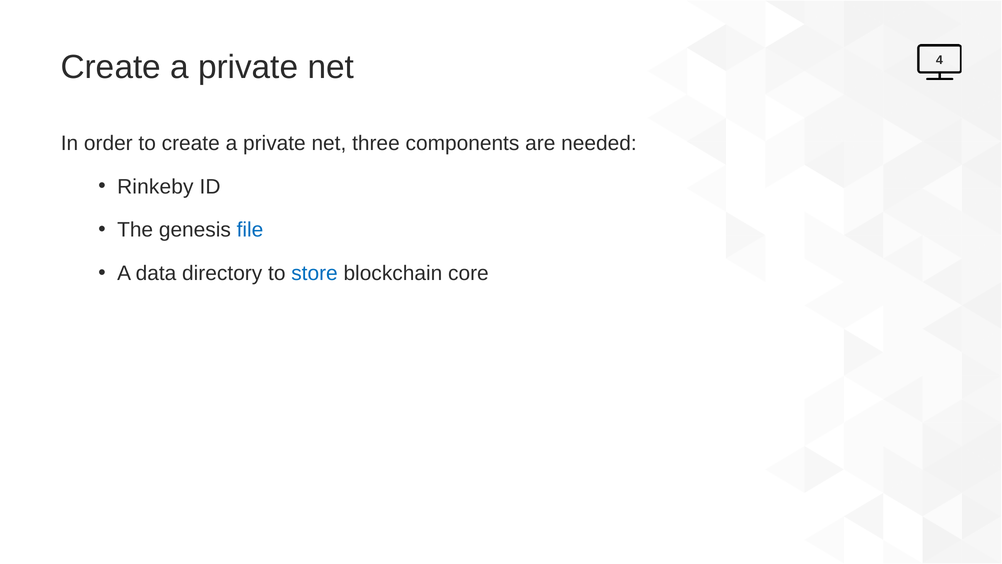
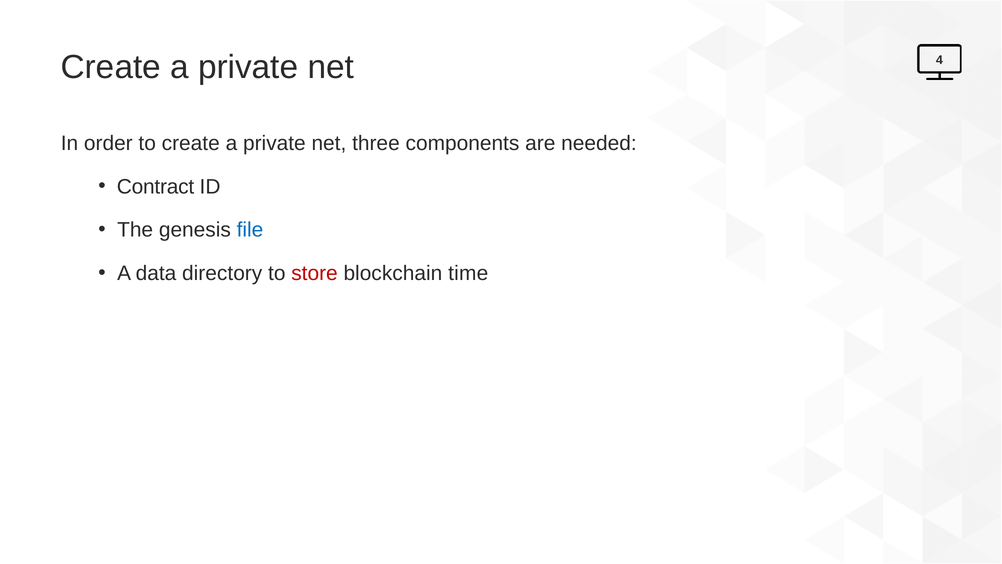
Rinkeby: Rinkeby -> Contract (156, 187)
store colour: blue -> red (314, 273)
core: core -> time (468, 273)
